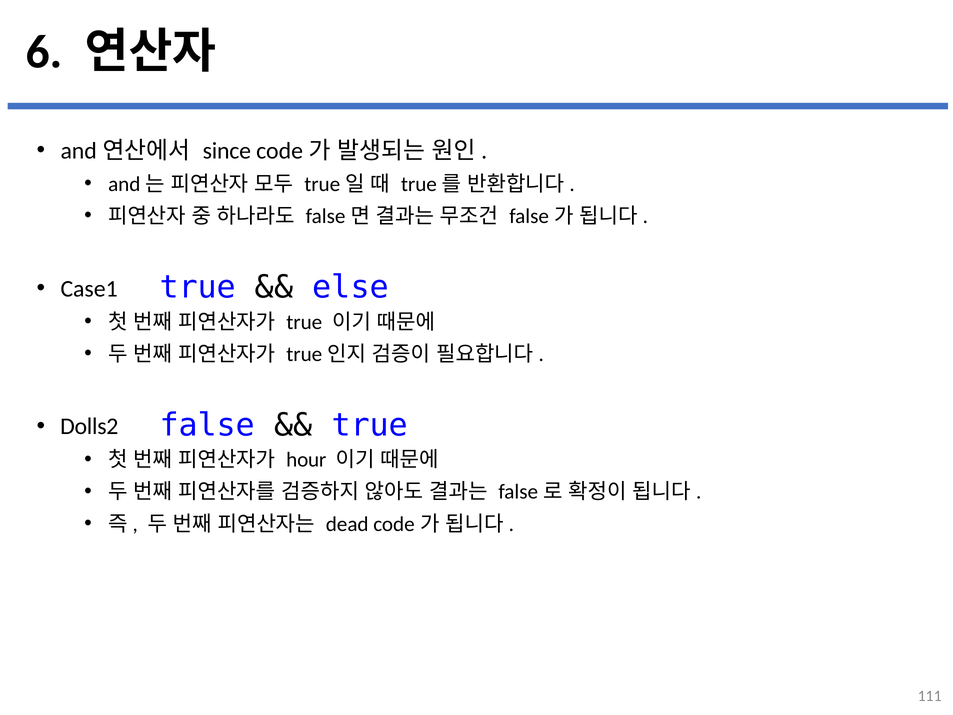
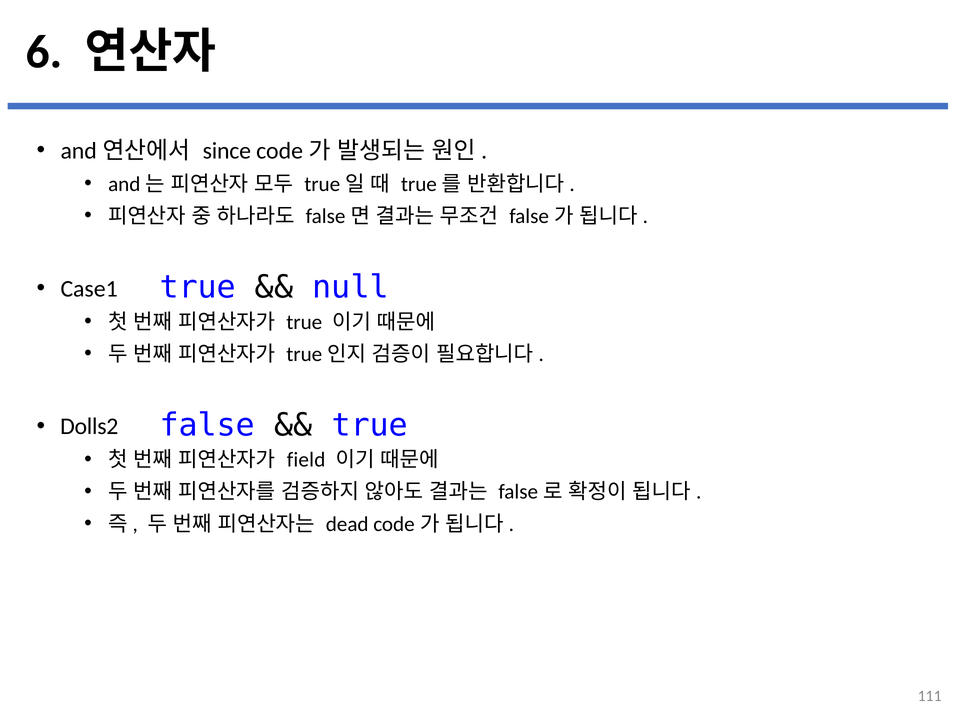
else: else -> null (351, 287)
hour: hour -> field (306, 460)
